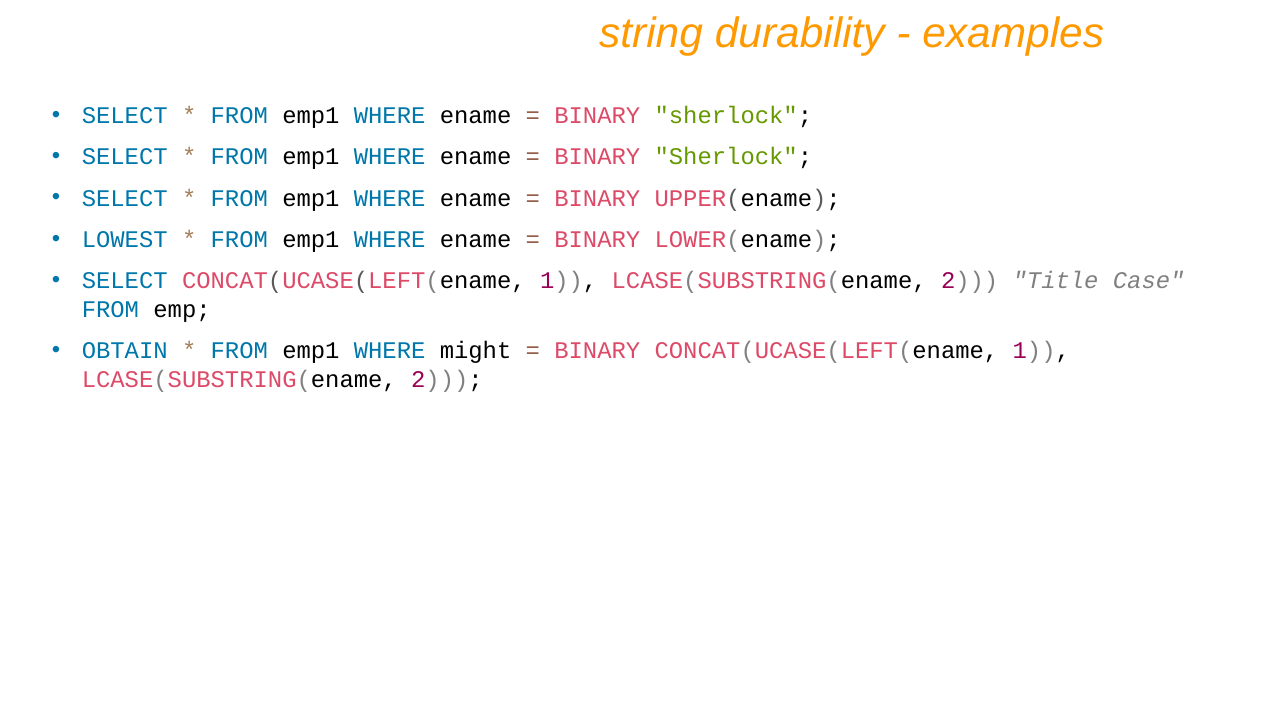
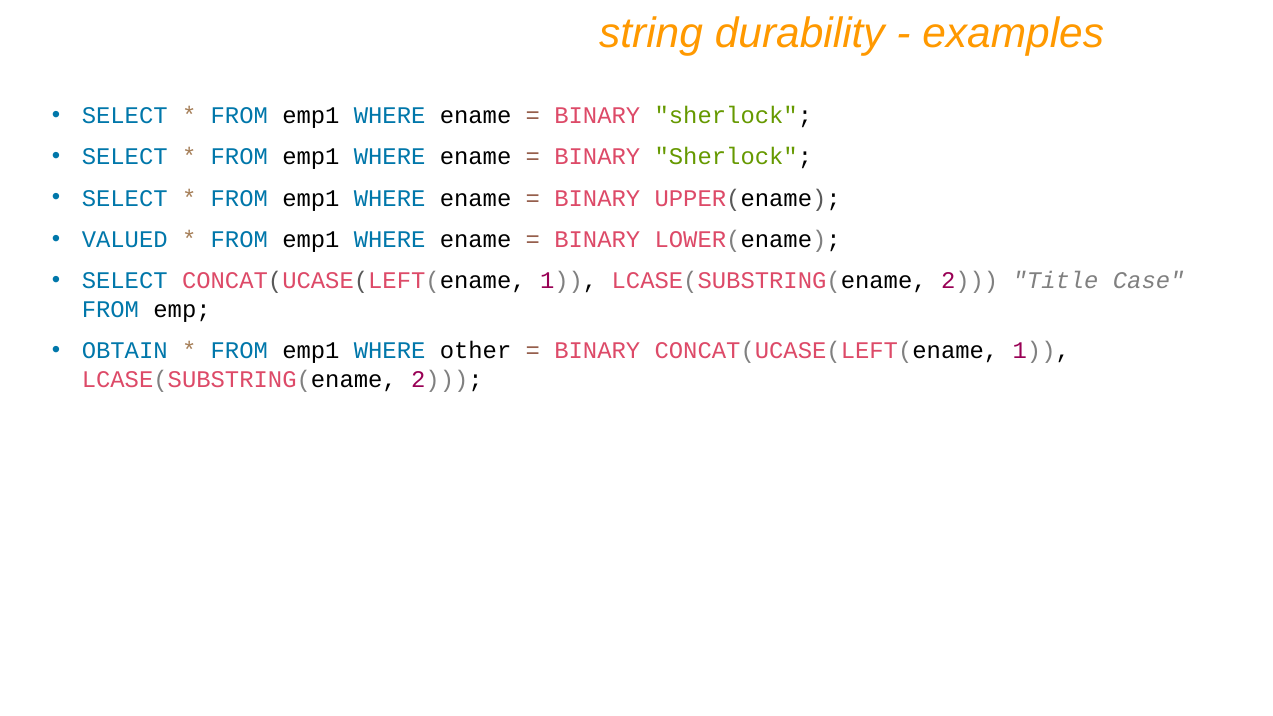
LOWEST: LOWEST -> VALUED (125, 240)
might: might -> other (476, 351)
